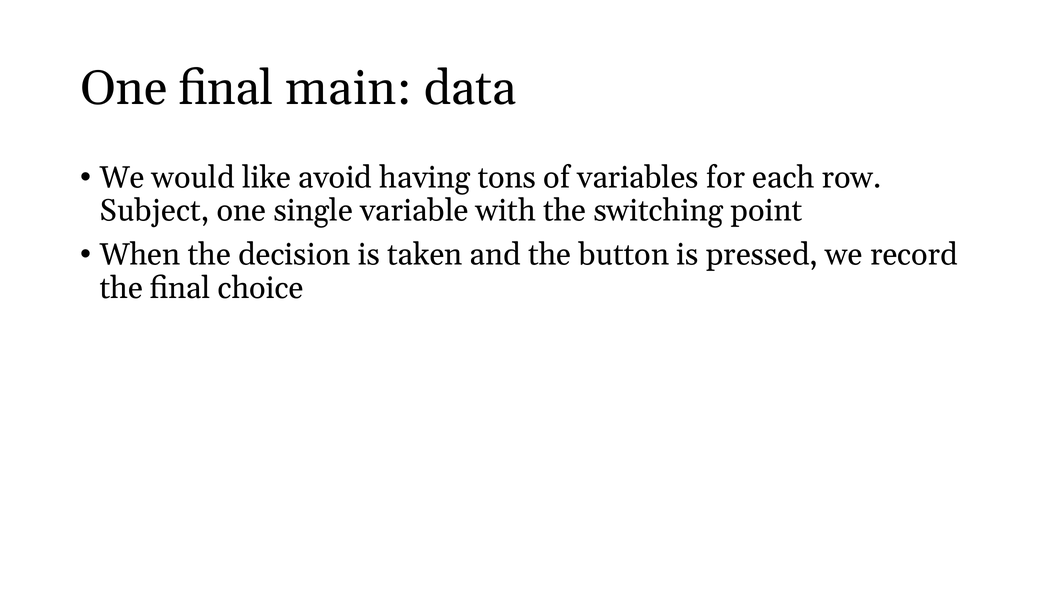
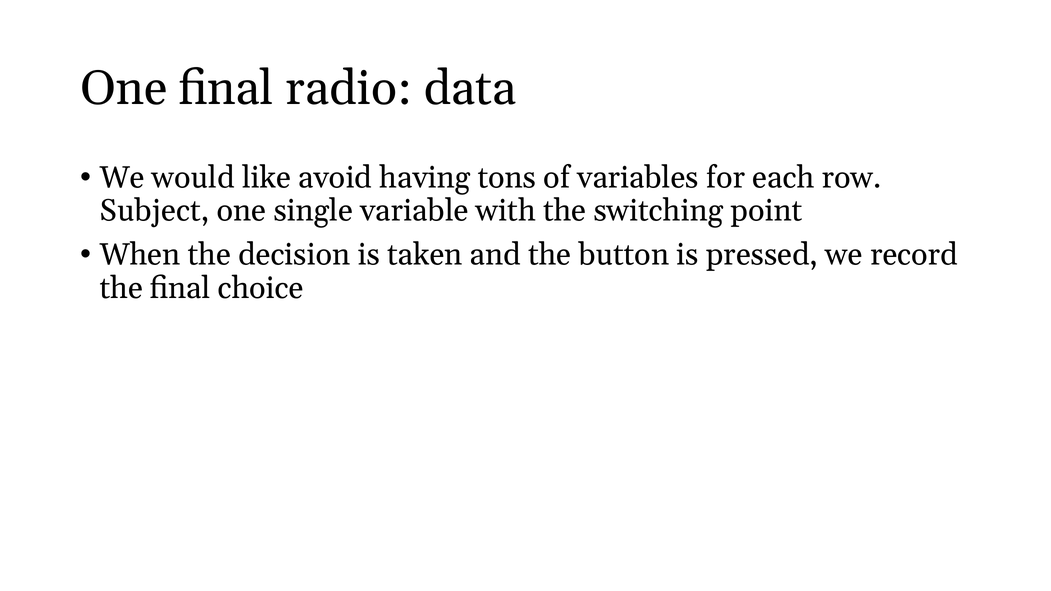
main: main -> radio (349, 88)
